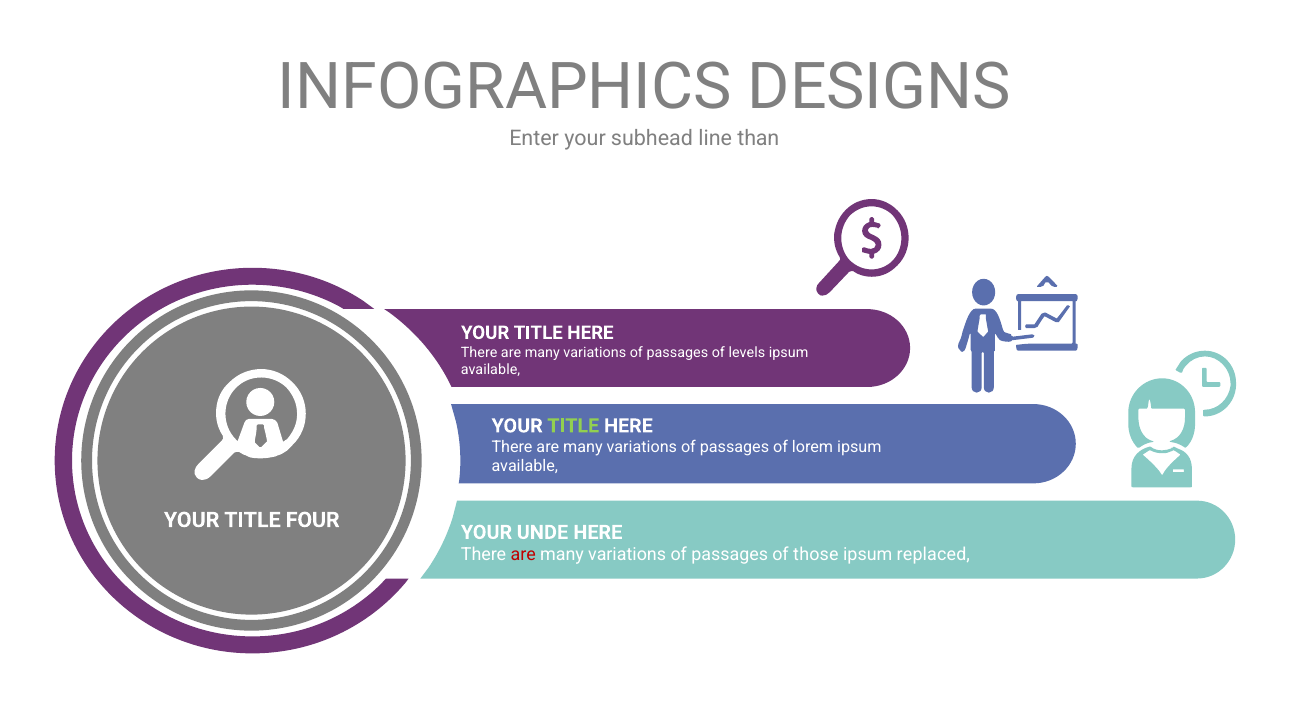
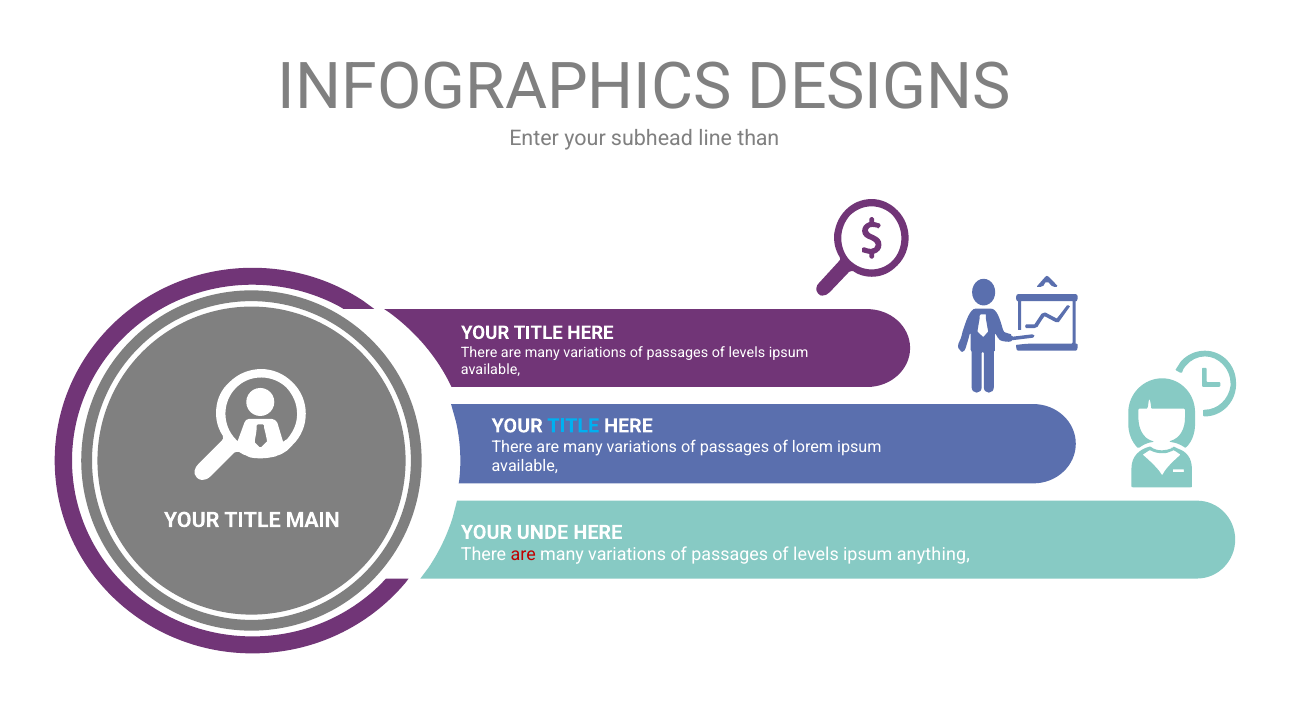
TITLE colour: light green -> light blue (573, 426)
FOUR: FOUR -> MAIN (313, 520)
those: those -> levels (816, 555)
replaced: replaced -> anything (933, 555)
